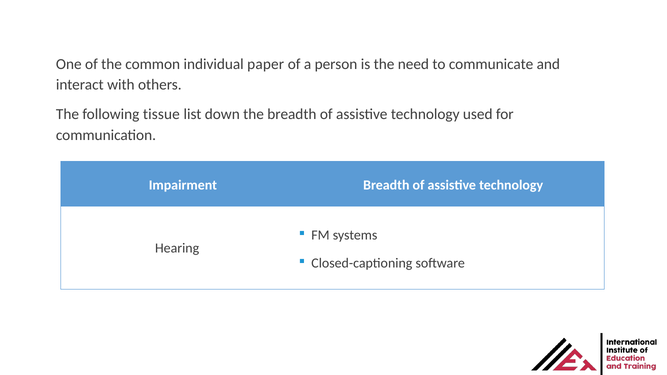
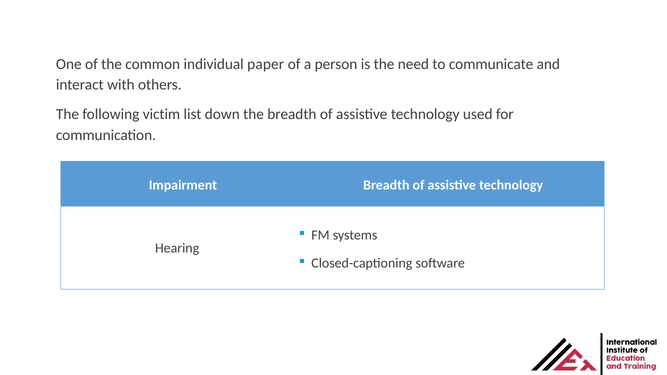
tissue: tissue -> victim (161, 114)
